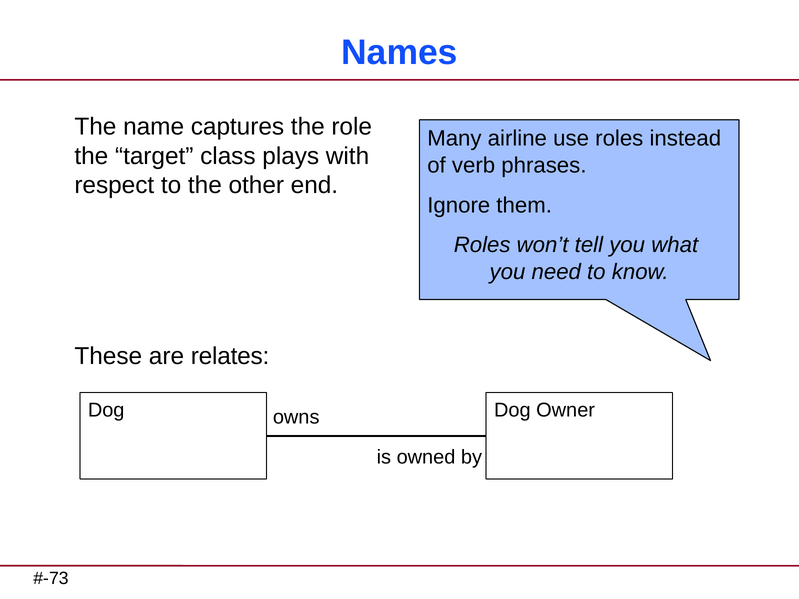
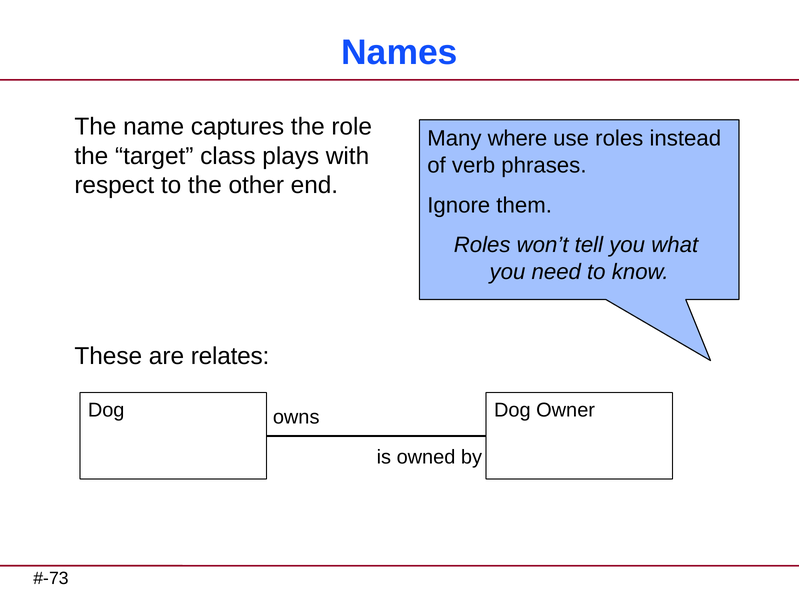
airline: airline -> where (517, 139)
